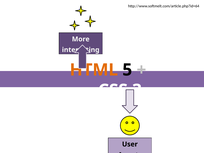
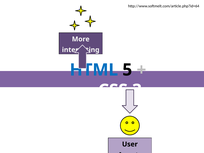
HTML colour: orange -> blue (94, 70)
